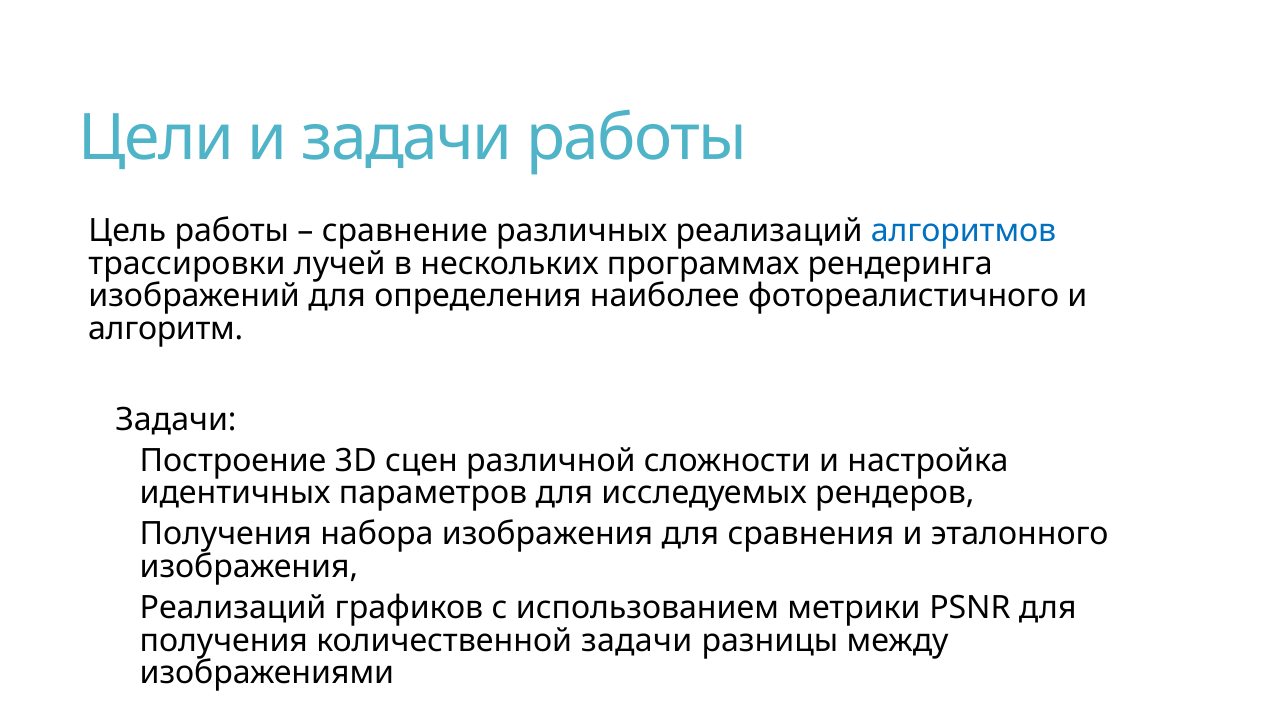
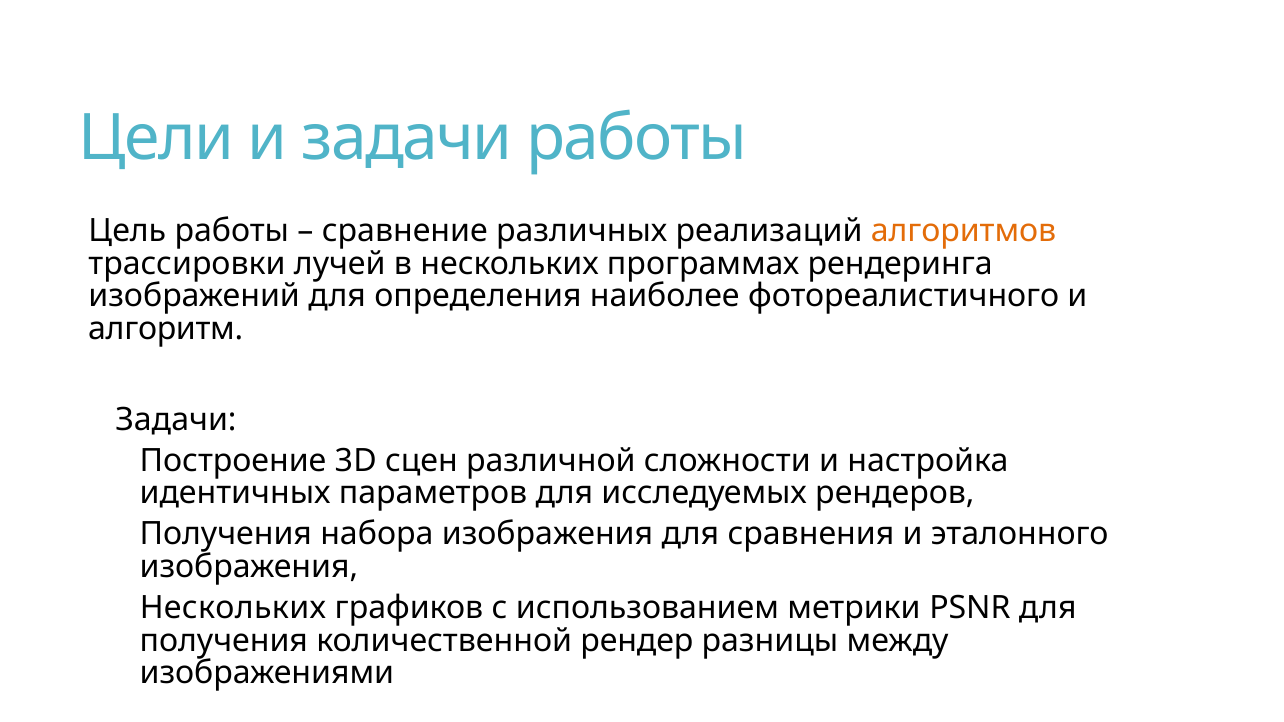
алгоритмов colour: blue -> orange (964, 231)
Реализаций: Реализаций -> Нескольких (233, 608)
количественной задачи: задачи -> рендер (637, 641)
